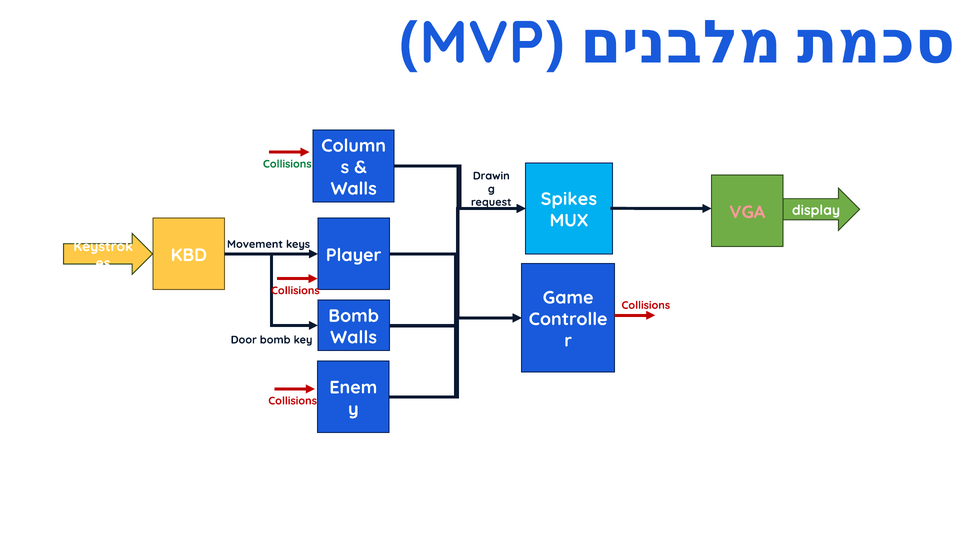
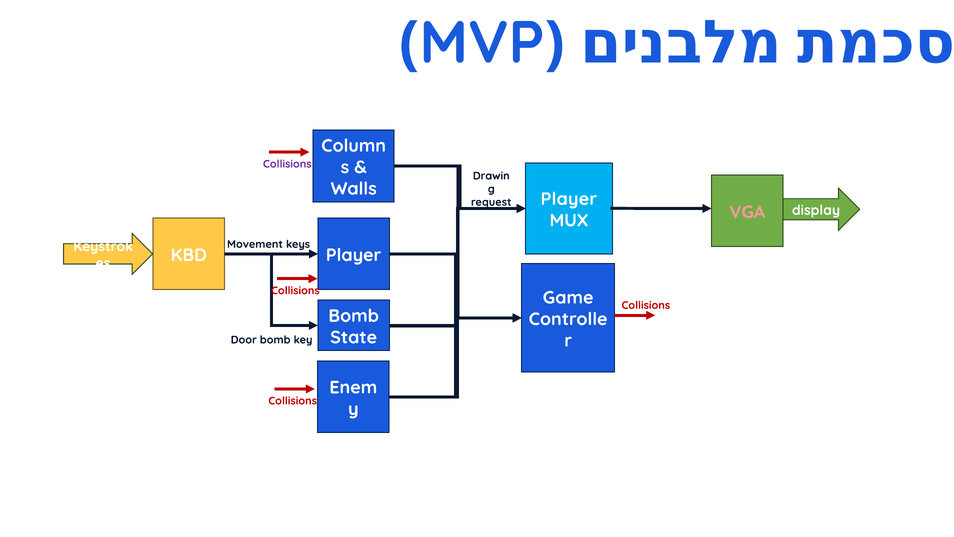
Collisions colour: green -> purple (287, 164)
Spikes: Spikes -> Player (569, 199)
Walls: Walls -> State (354, 337)
